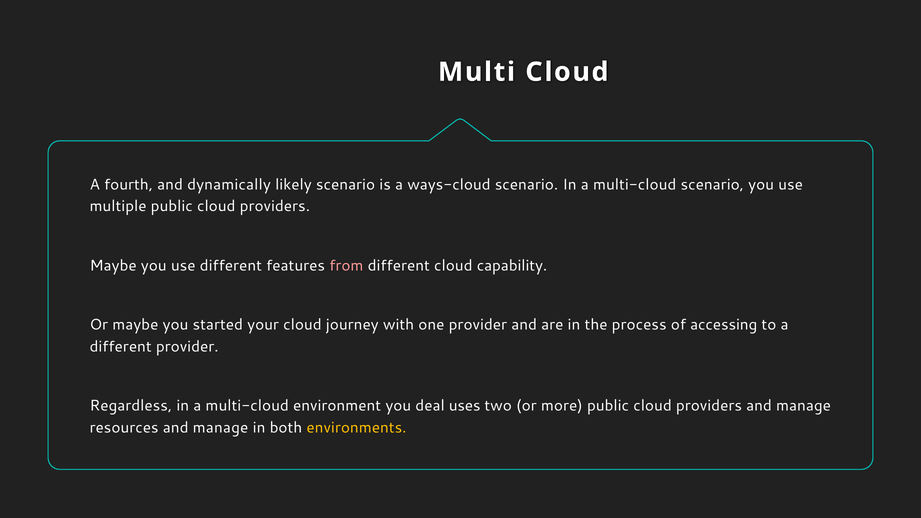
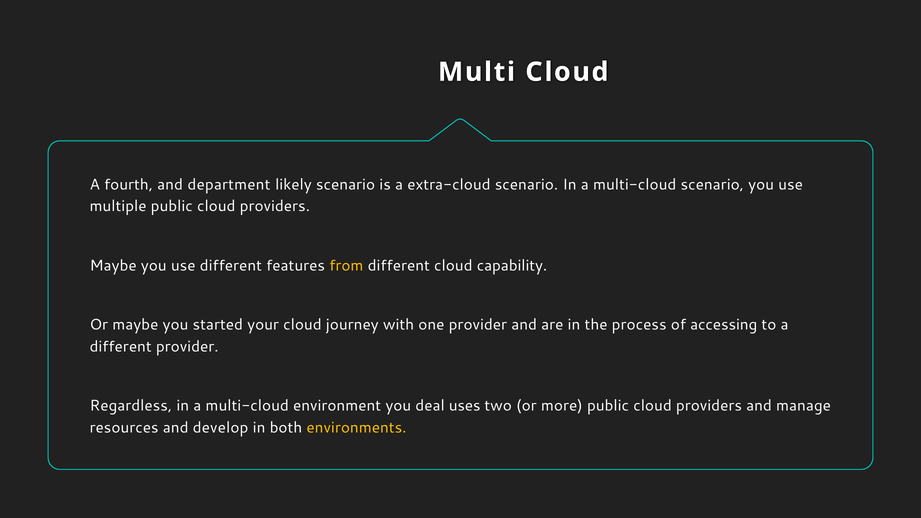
dynamically: dynamically -> department (229, 185)
ways-cloud: ways-cloud -> extra-cloud (449, 185)
from colour: pink -> yellow (346, 266)
resources and manage: manage -> develop (221, 428)
